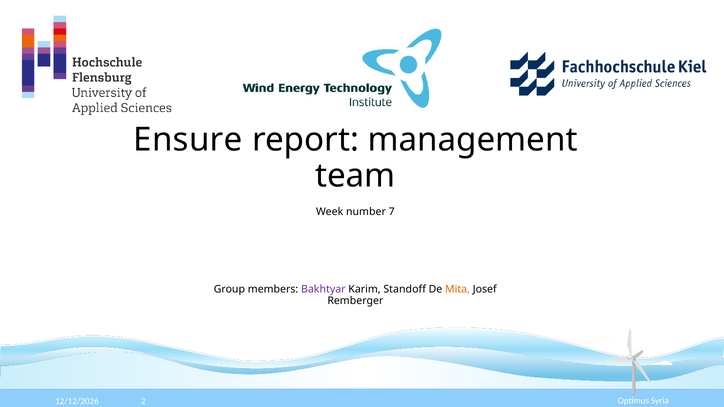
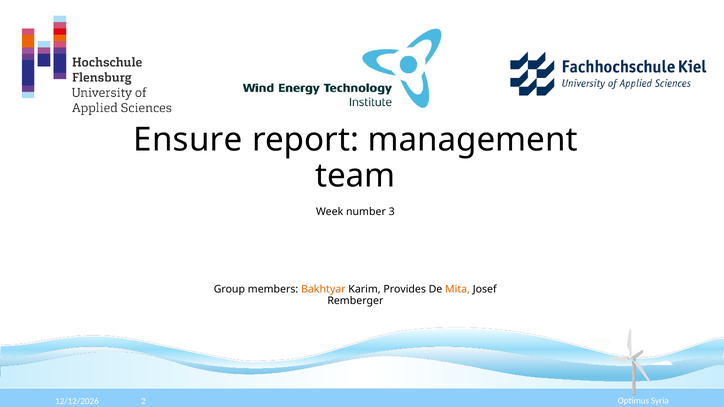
7: 7 -> 3 (392, 212)
Bakhtyar colour: purple -> orange (323, 290)
Standoff: Standoff -> Provides (405, 290)
